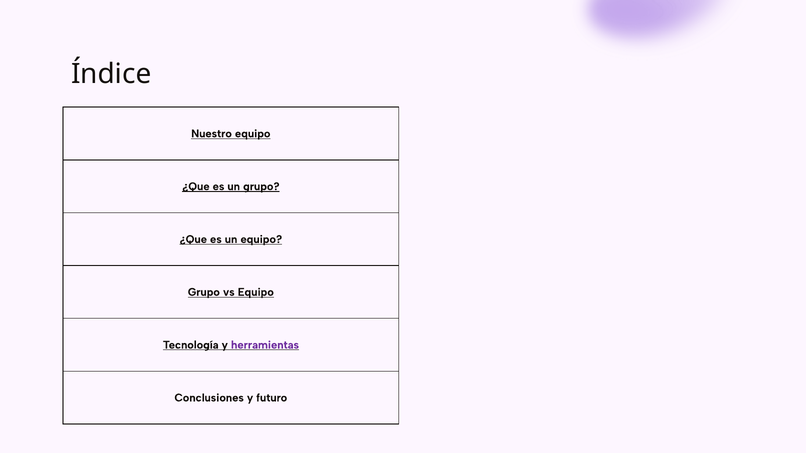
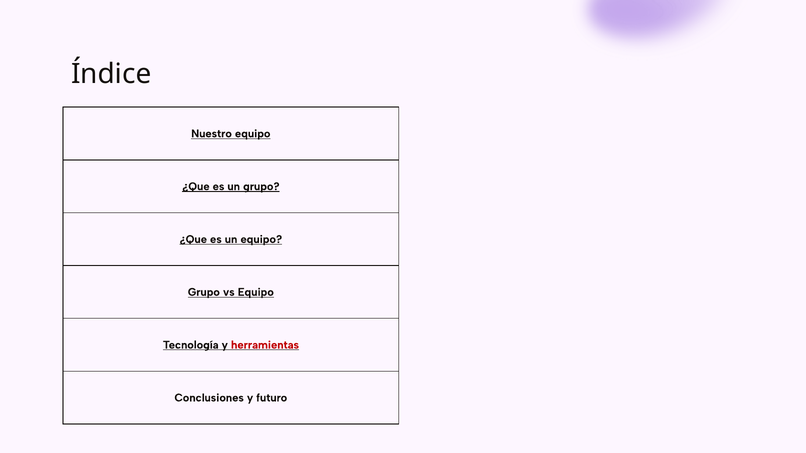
herramientas colour: purple -> red (265, 345)
